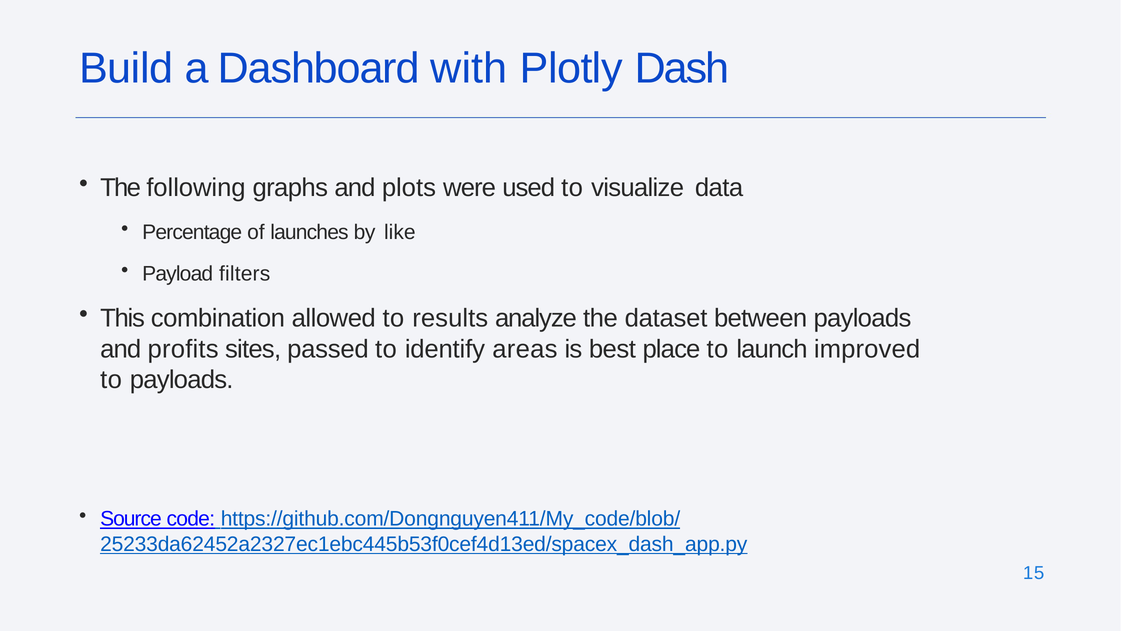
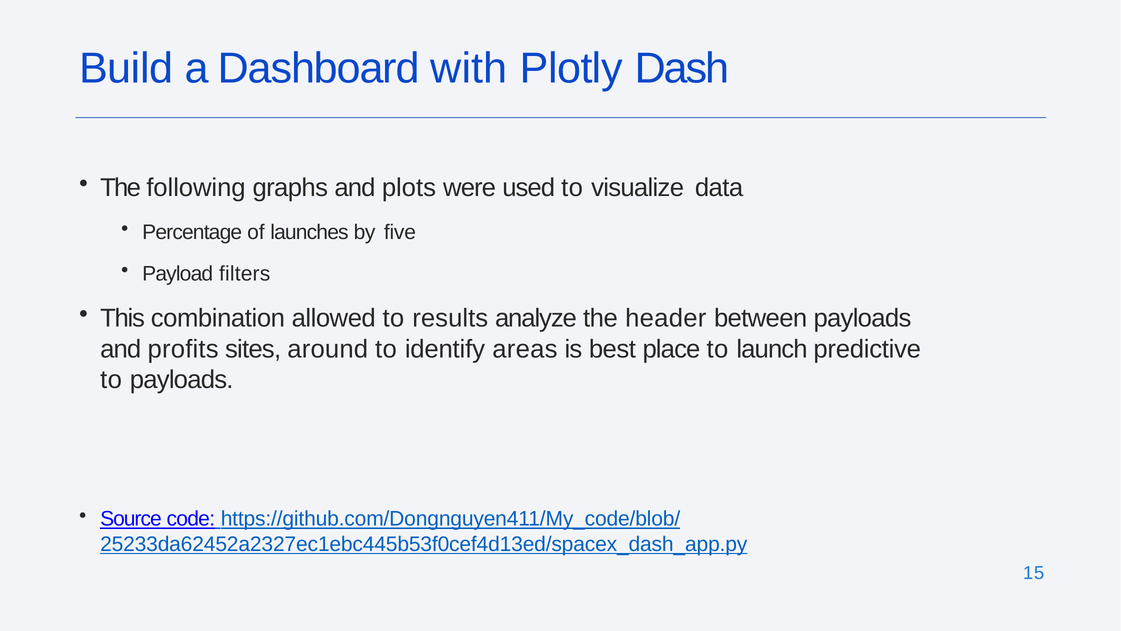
like: like -> five (400, 232)
dataset: dataset -> header (666, 318)
passed: passed -> around (328, 349)
improved: improved -> predictive (867, 349)
